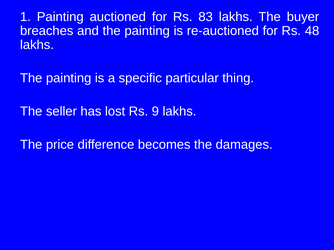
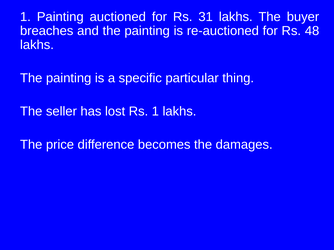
83: 83 -> 31 (206, 17)
Rs 9: 9 -> 1 (155, 112)
